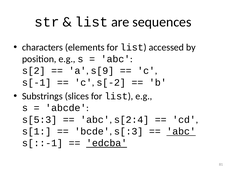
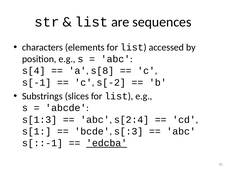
s[2: s[2 -> s[4 (34, 71)
s[9: s[9 -> s[8 (102, 71)
s[5:3: s[5:3 -> s[1:3 (40, 119)
abc underline: present -> none (181, 131)
